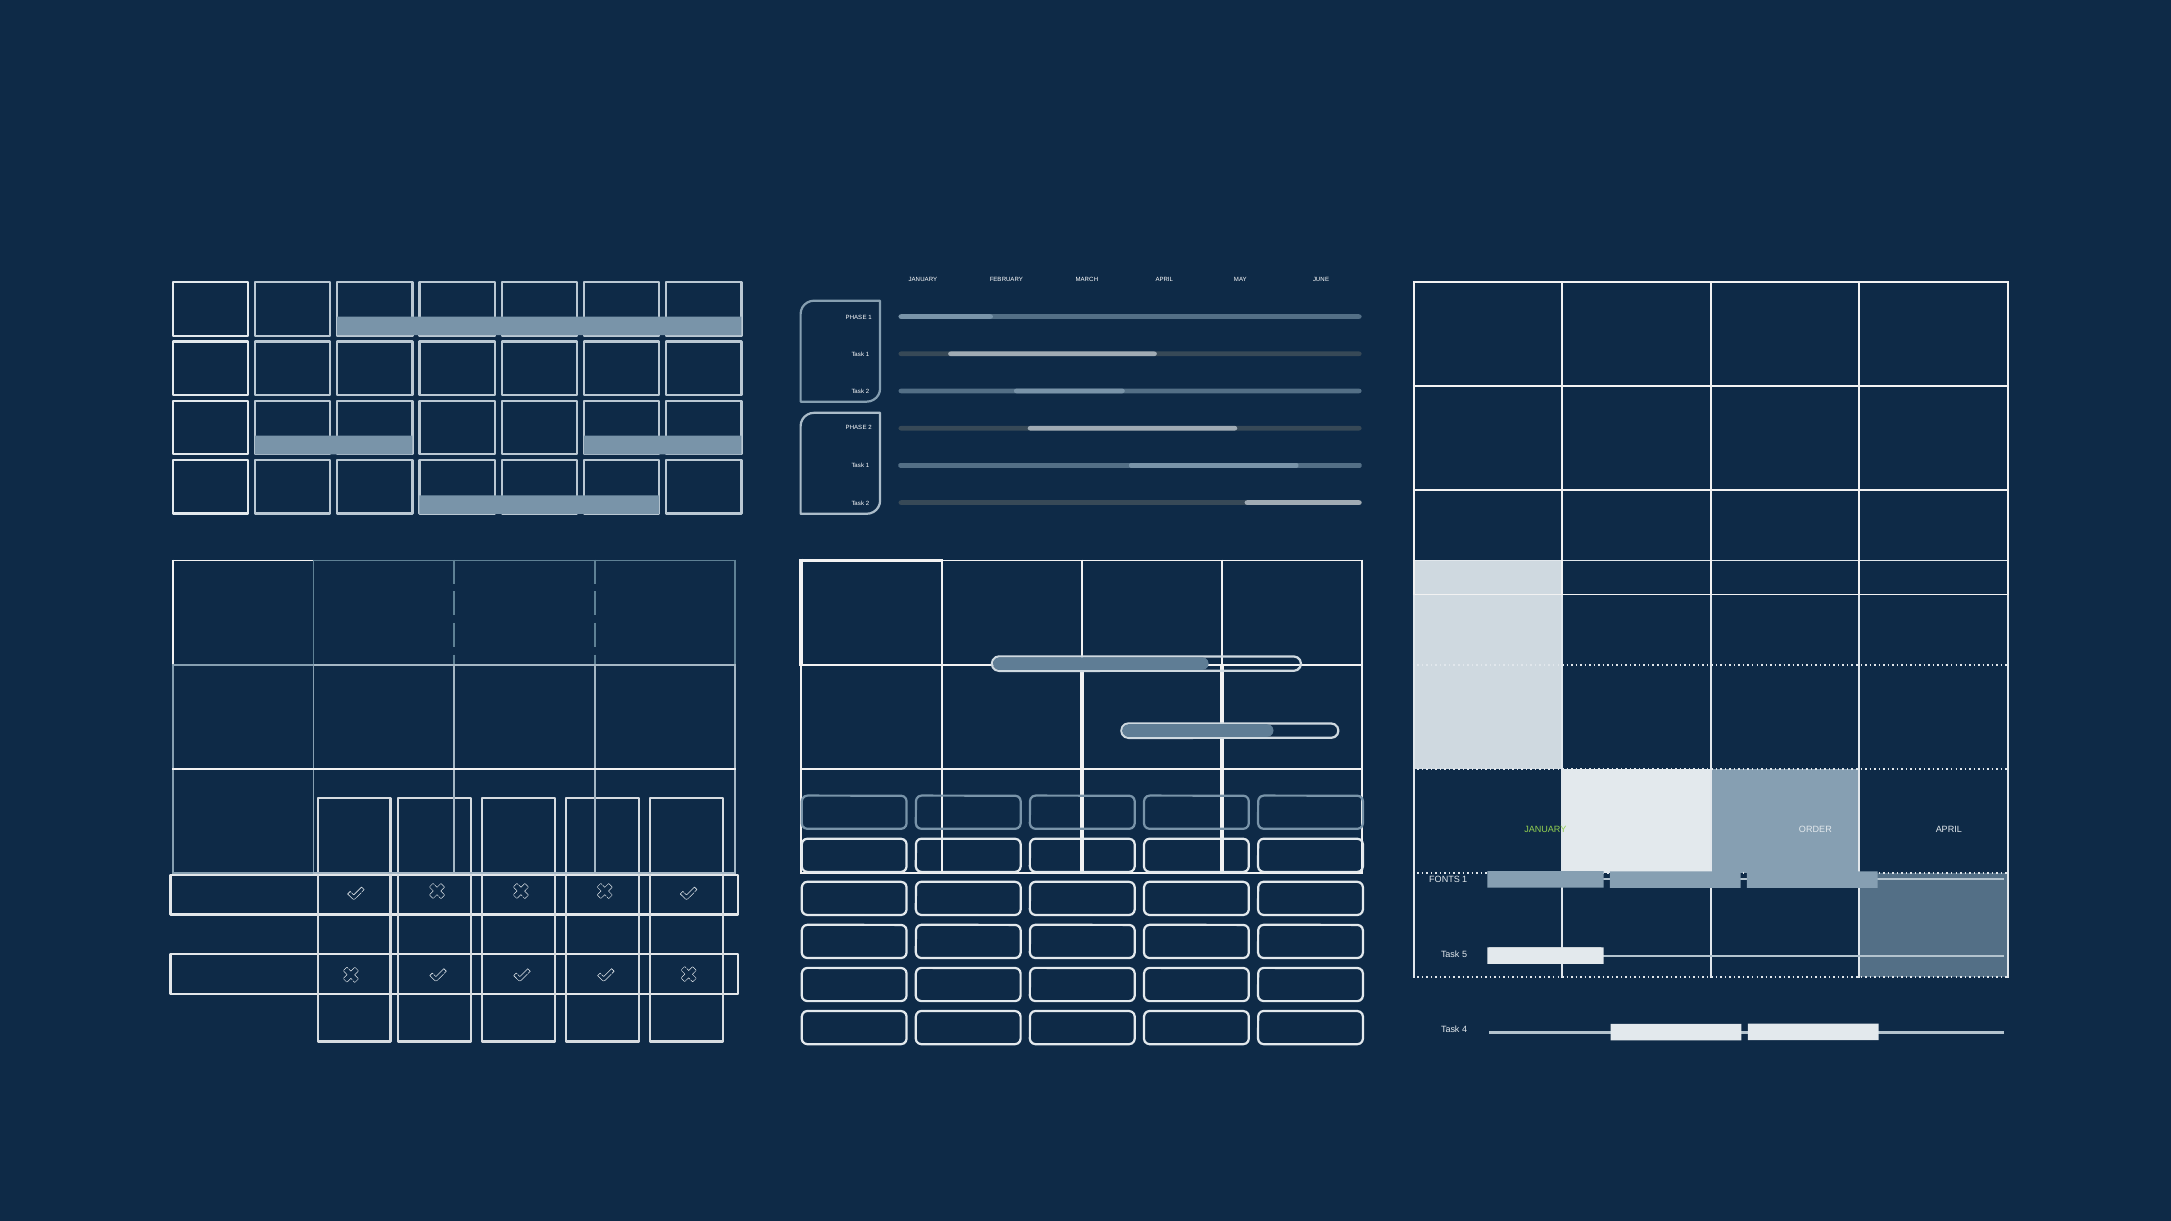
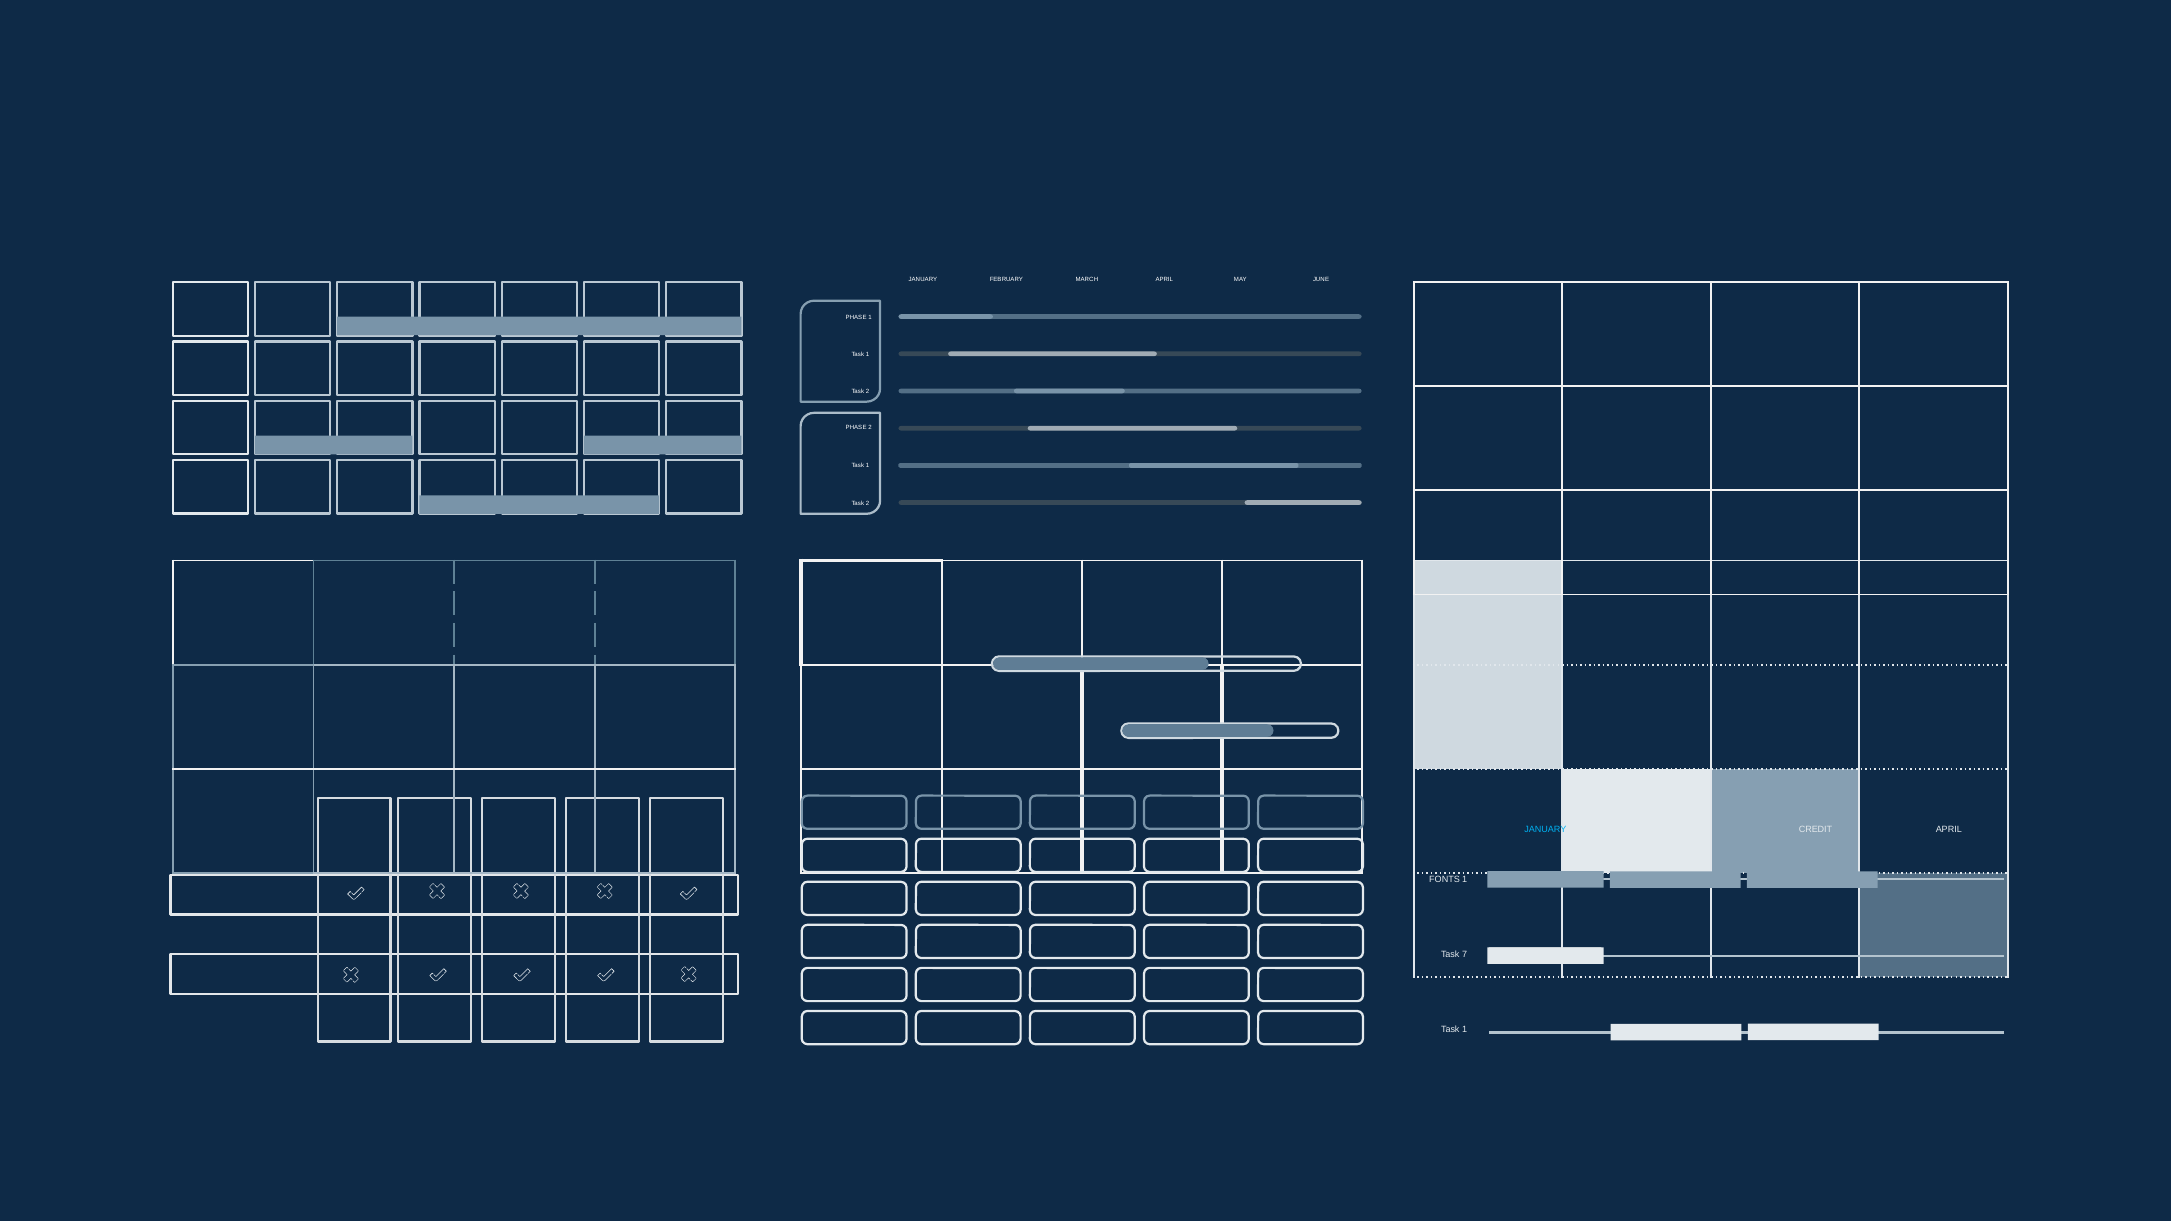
JANUARY colour: light green -> light blue (1545, 830)
ORDER: ORDER -> CREDIT (1815, 830)
5: 5 -> 7 (1465, 955)
4: 4 -> 1 (1465, 1030)
